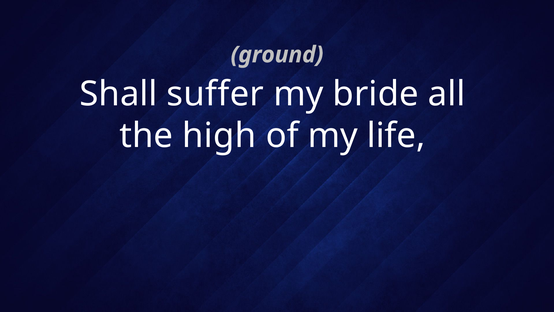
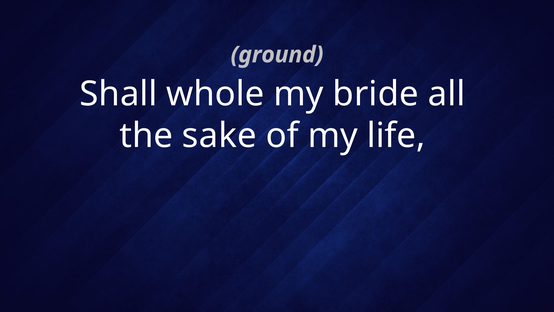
suffer: suffer -> whole (215, 94)
high: high -> sake (219, 136)
